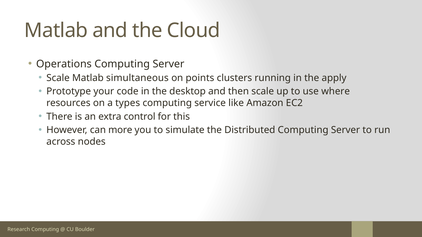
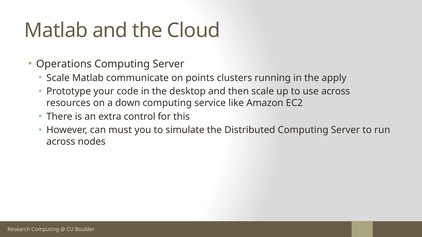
simultaneous: simultaneous -> communicate (137, 78)
use where: where -> across (336, 92)
types: types -> down (128, 103)
more: more -> must (120, 130)
